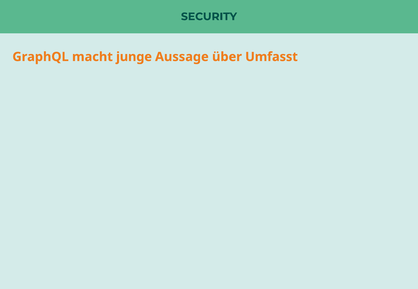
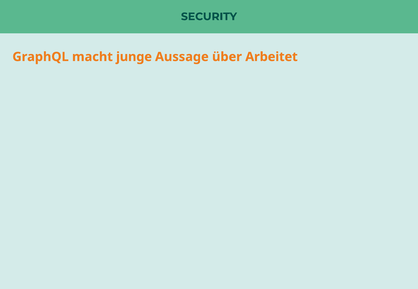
Umfasst: Umfasst -> Arbeitet (271, 57)
